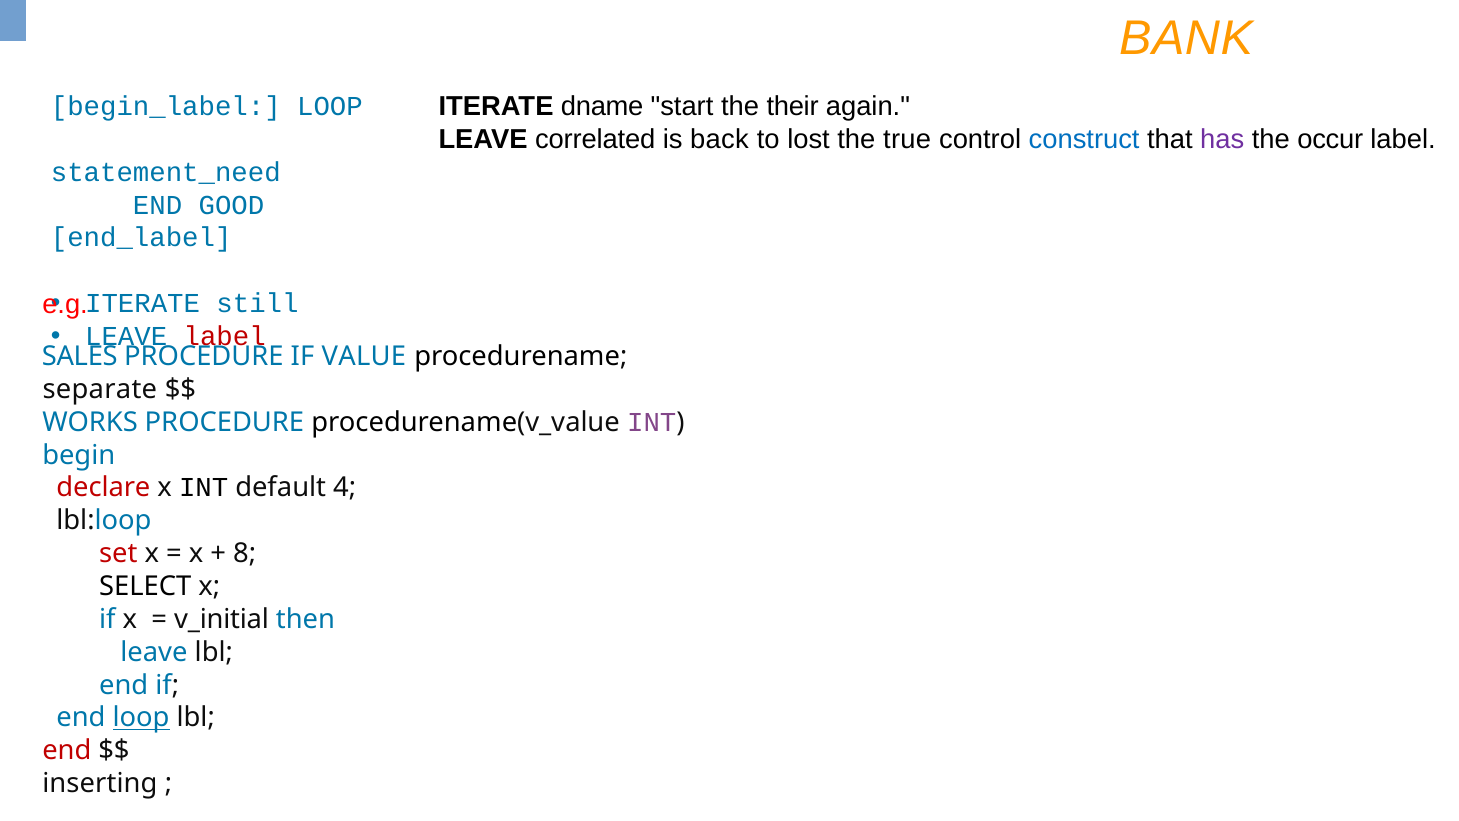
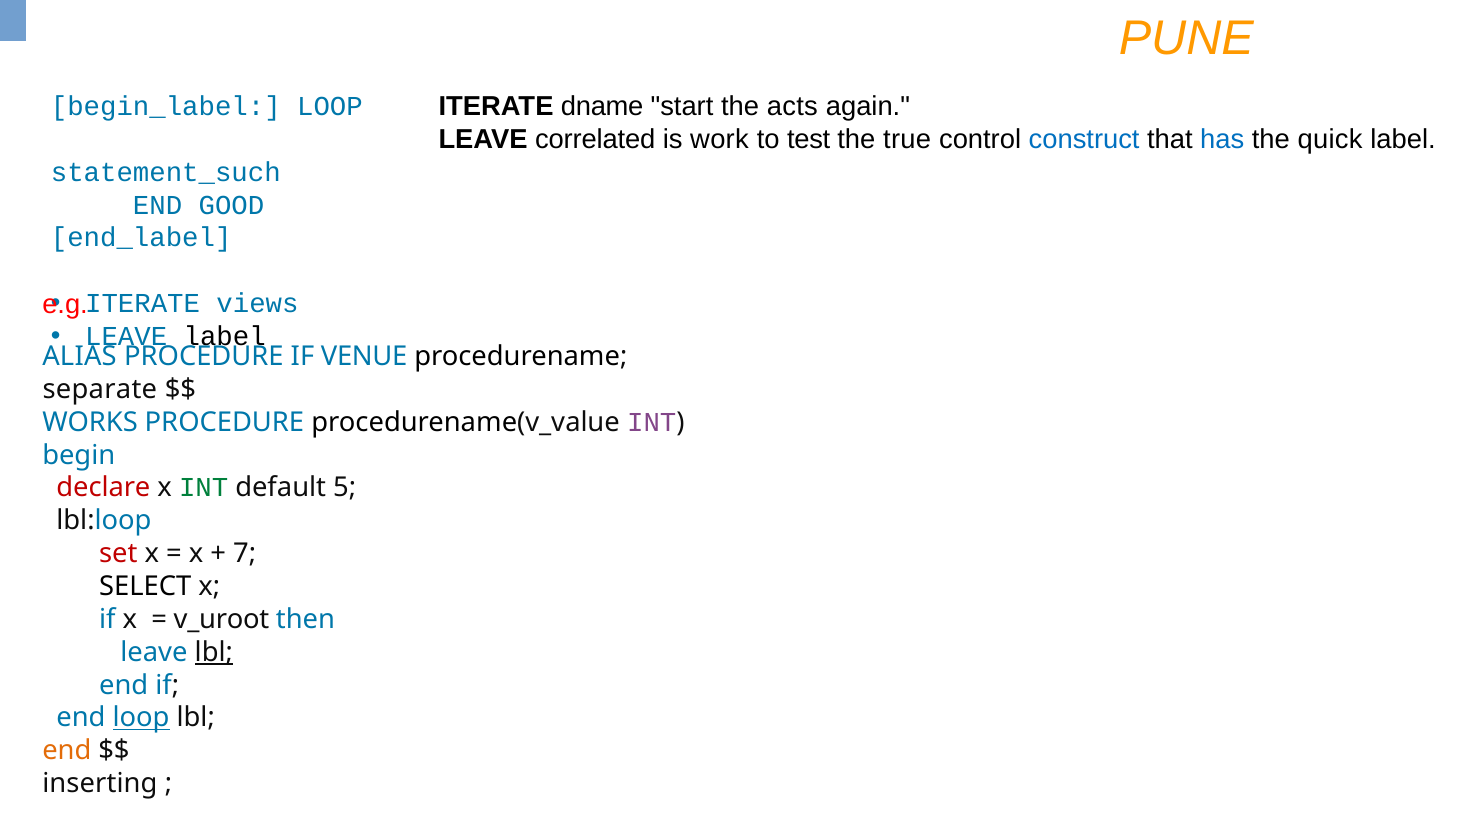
BANK: BANK -> PUNE (1186, 38)
their: their -> acts (792, 107)
back: back -> work (720, 139)
lost: lost -> test (809, 139)
has colour: purple -> blue (1222, 139)
occur: occur -> quick (1330, 139)
statement_need: statement_need -> statement_such (166, 172)
still: still -> views (257, 304)
label colour: red -> black (225, 336)
SALES: SALES -> ALIAS (80, 356)
VALUE: VALUE -> VENUE (364, 356)
INT colour: black -> green (204, 488)
4: 4 -> 5 (345, 488)
8: 8 -> 7 (245, 553)
v_initial: v_initial -> v_uroot (222, 619)
lbl underline: none -> present (214, 652)
end colour: red -> orange (67, 750)
